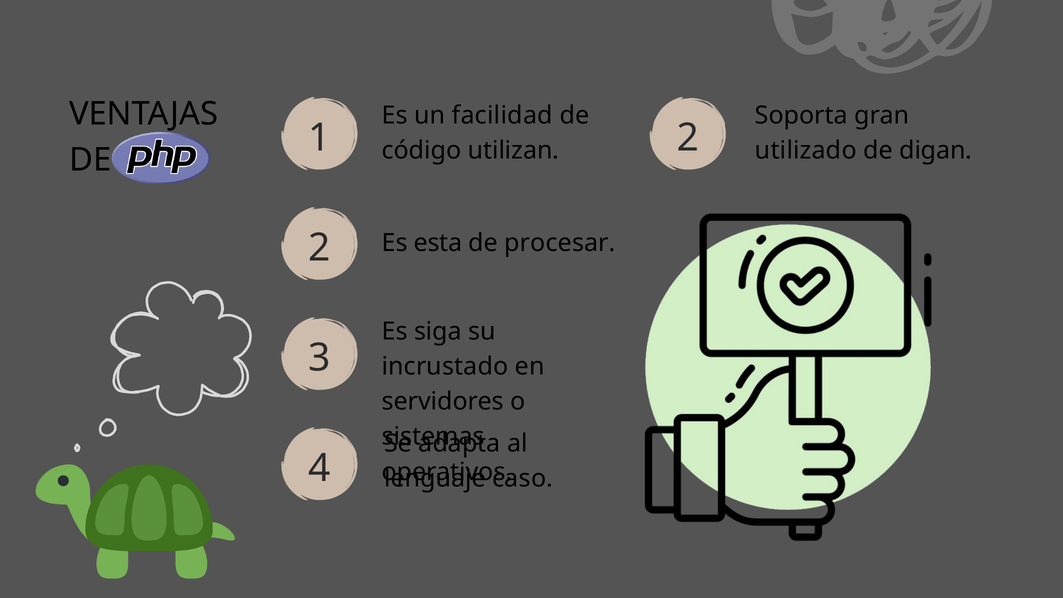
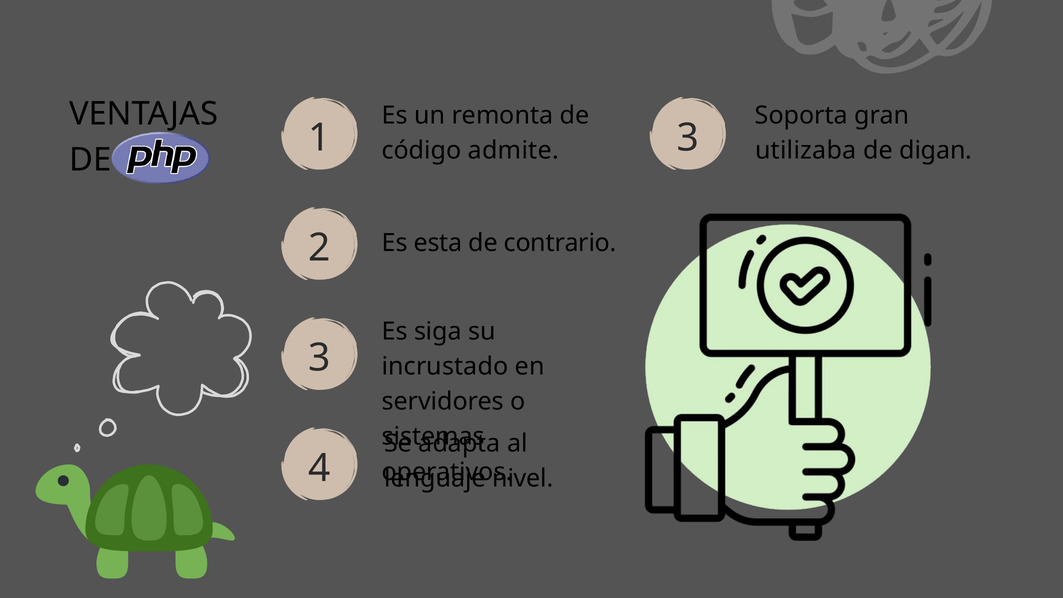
facilidad: facilidad -> remonta (502, 115)
1 2: 2 -> 3 (688, 138)
utilizan: utilizan -> admite (513, 150)
utilizado: utilizado -> utilizaba (806, 150)
procesar: procesar -> contrario (560, 243)
caso: caso -> nivel (523, 478)
